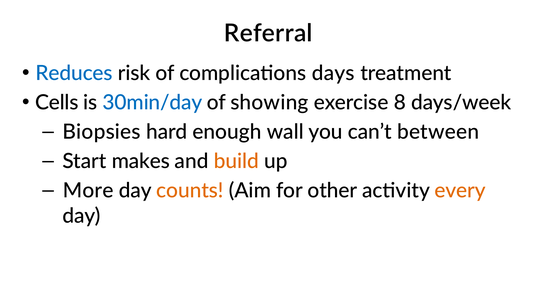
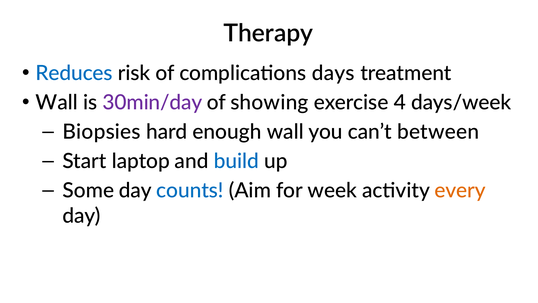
Referral: Referral -> Therapy (268, 33)
Cells: Cells -> Wall (57, 103)
30min/day colour: blue -> purple (152, 103)
8: 8 -> 4 (400, 103)
makes: makes -> laptop (141, 161)
build colour: orange -> blue (236, 161)
More: More -> Some (88, 190)
counts colour: orange -> blue (190, 190)
other: other -> week (332, 190)
